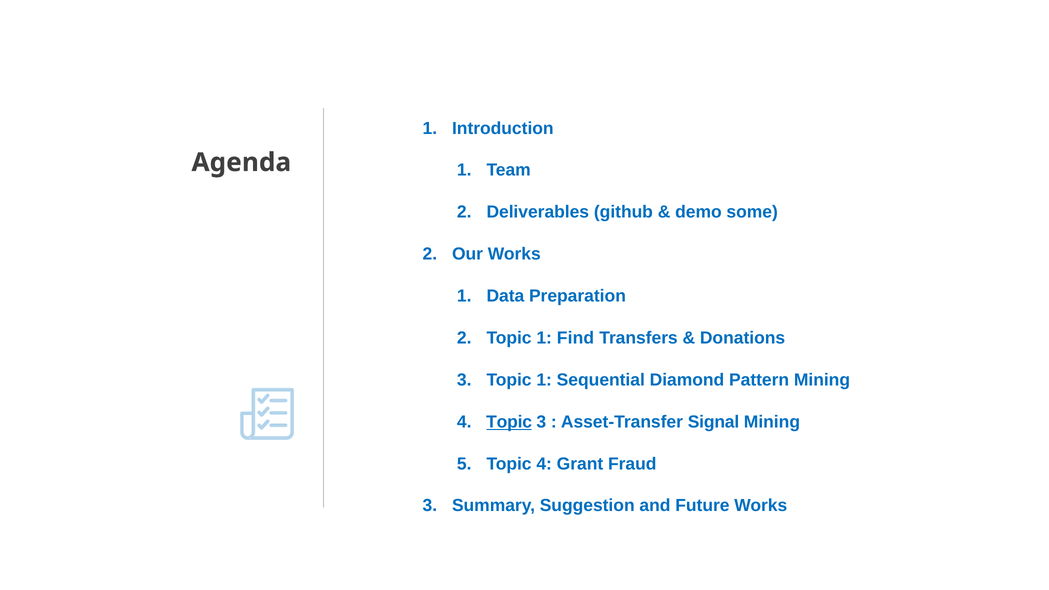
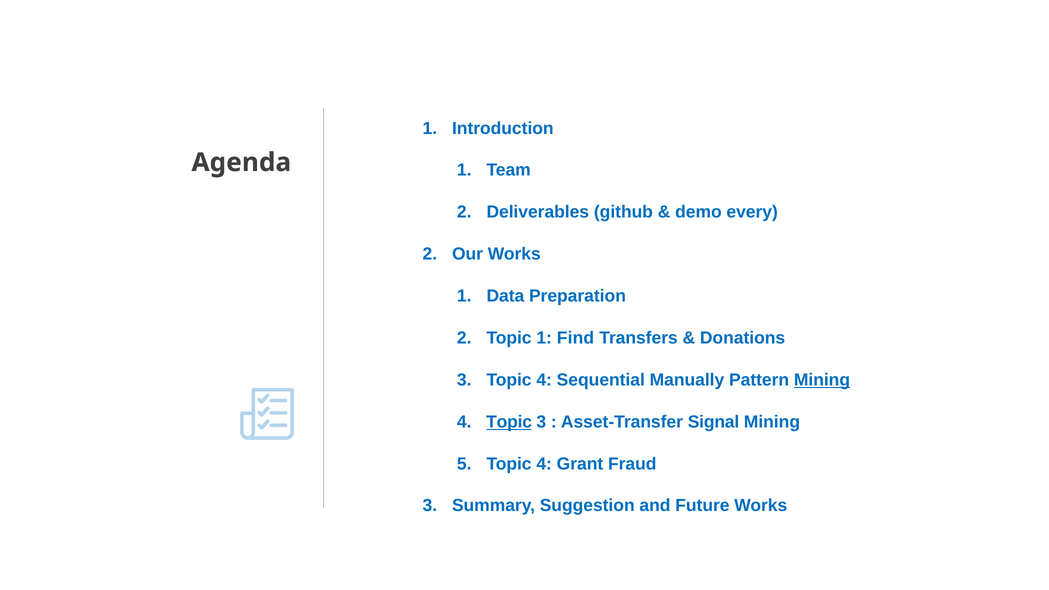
some: some -> every (752, 212)
3 Topic 1: 1 -> 4 (544, 380)
Diamond: Diamond -> Manually (687, 380)
Mining underline: none -> present (822, 380)
